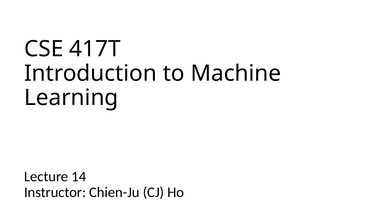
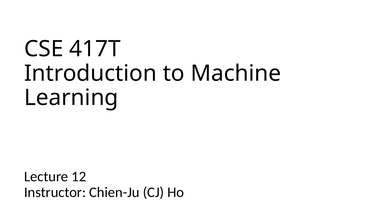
14: 14 -> 12 (79, 177)
